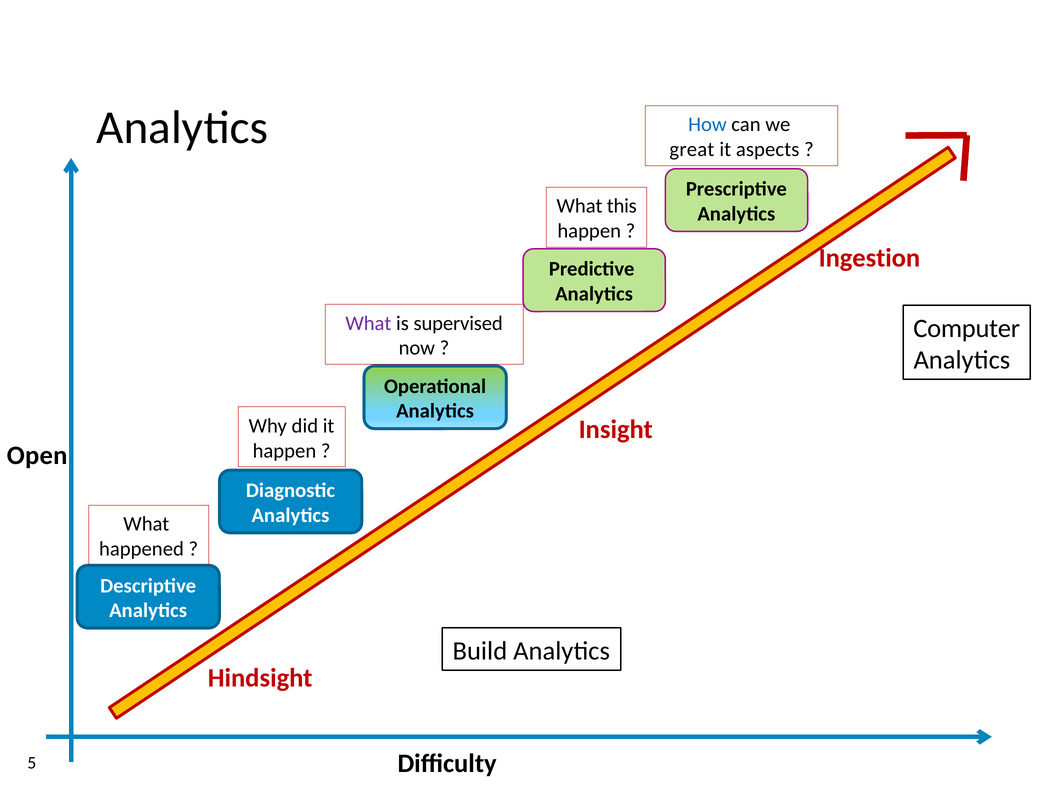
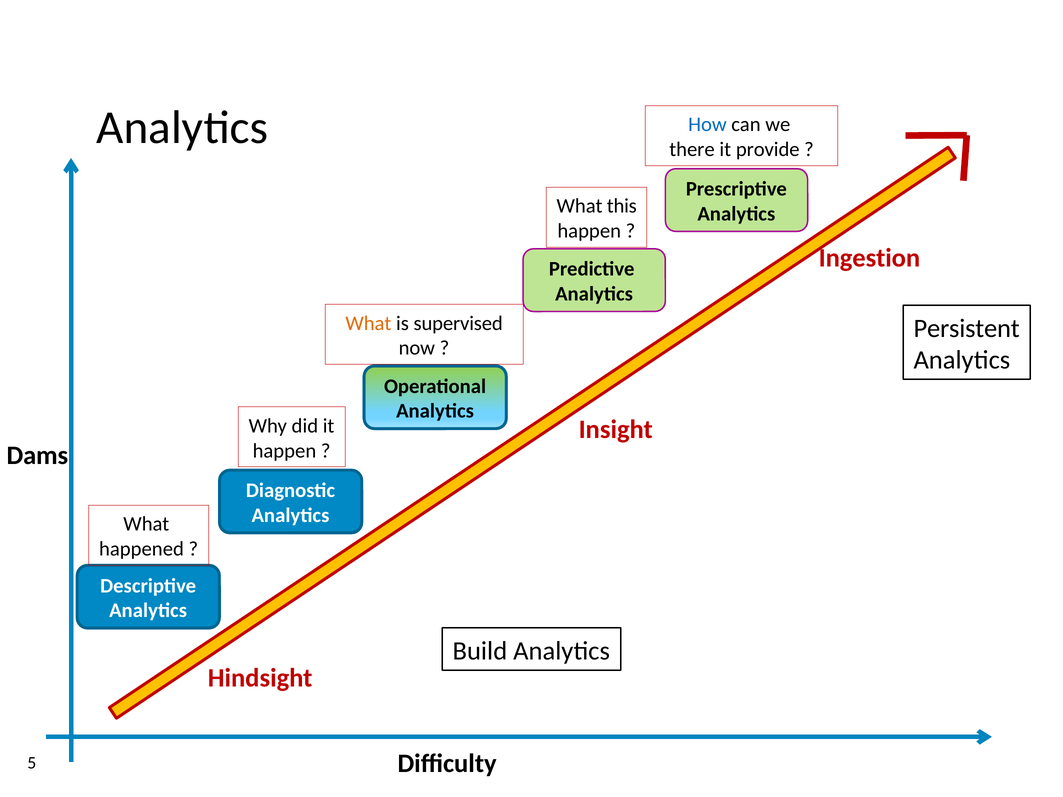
great: great -> there (692, 149)
aspects: aspects -> provide (768, 149)
What colour: purple -> orange (368, 323)
Computer: Computer -> Persistent (967, 328)
Open: Open -> Dams (37, 456)
